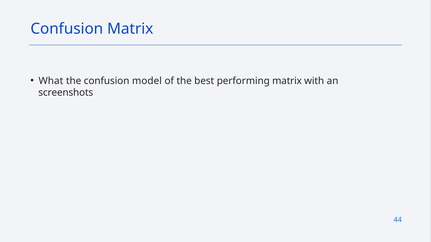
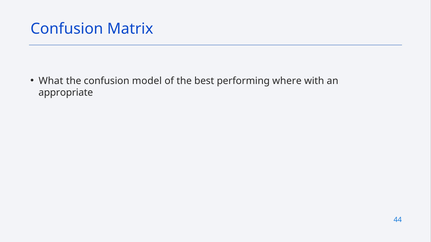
performing matrix: matrix -> where (287, 81)
screenshots: screenshots -> appropriate (66, 93)
